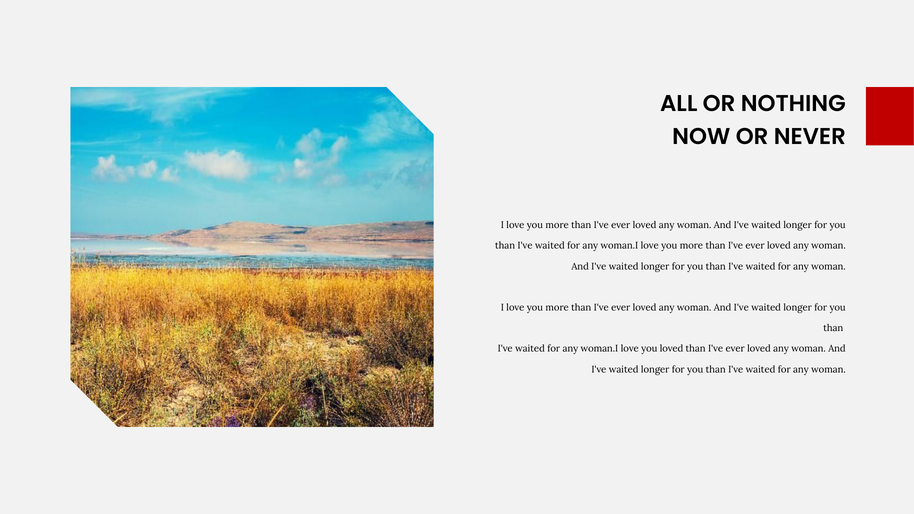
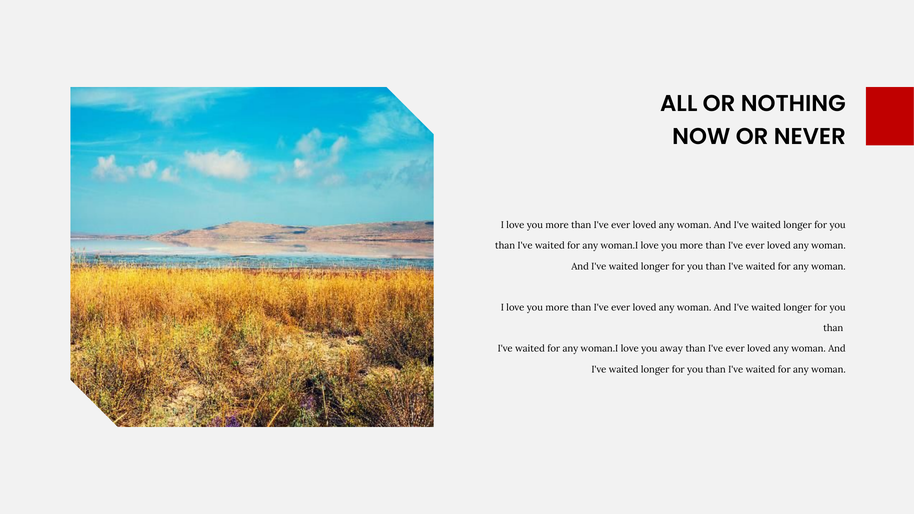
you loved: loved -> away (671, 349)
